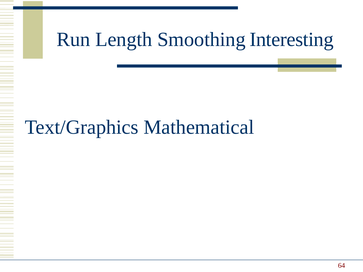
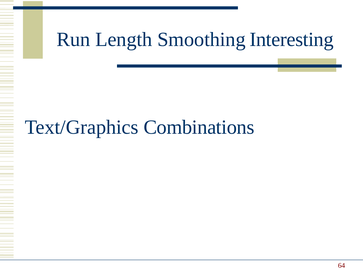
Mathematical: Mathematical -> Combinations (199, 127)
